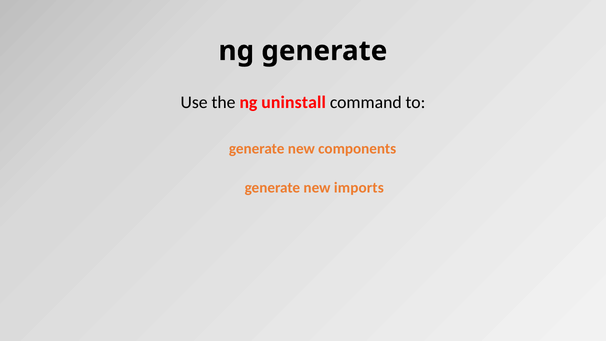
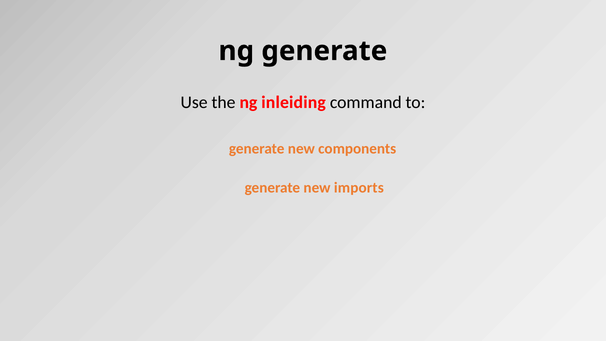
uninstall: uninstall -> inleiding (294, 102)
